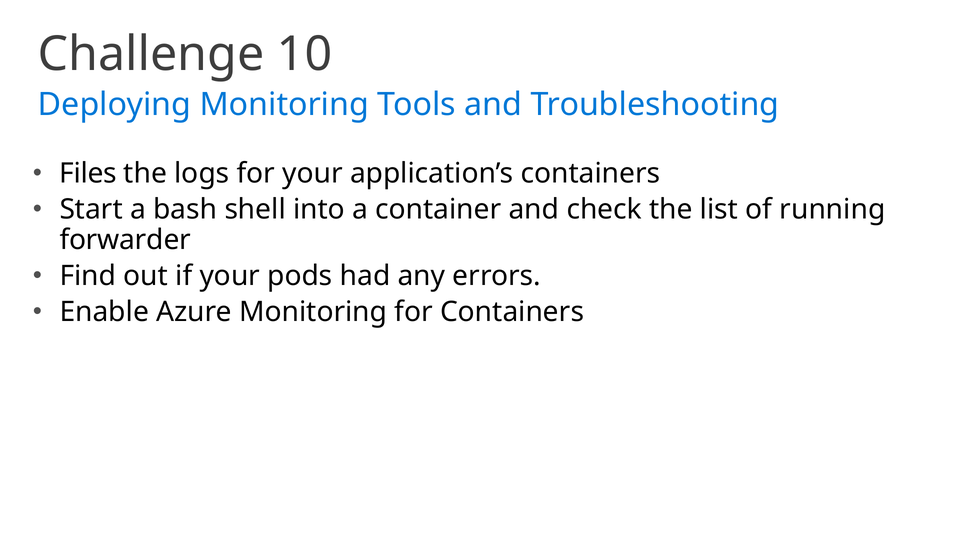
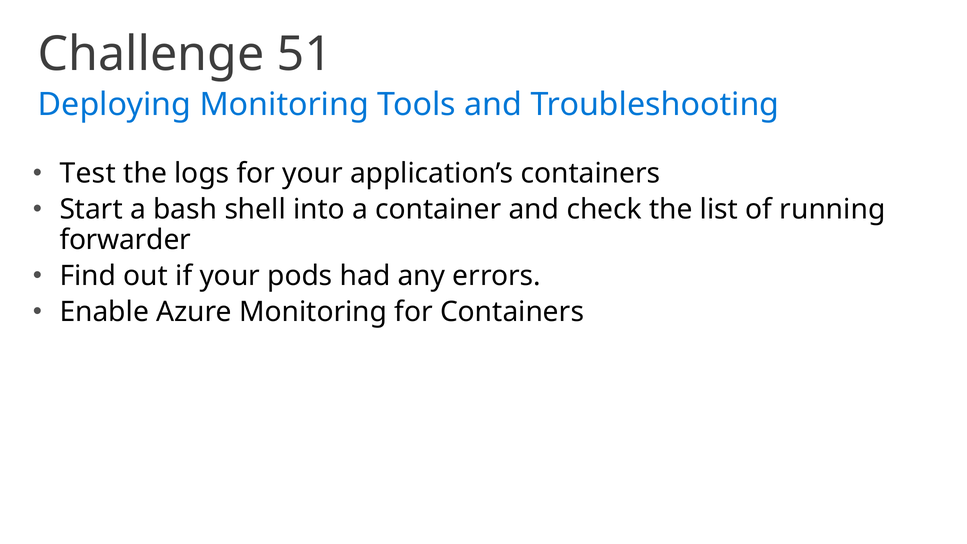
10: 10 -> 51 (305, 54)
Files: Files -> Test (88, 173)
